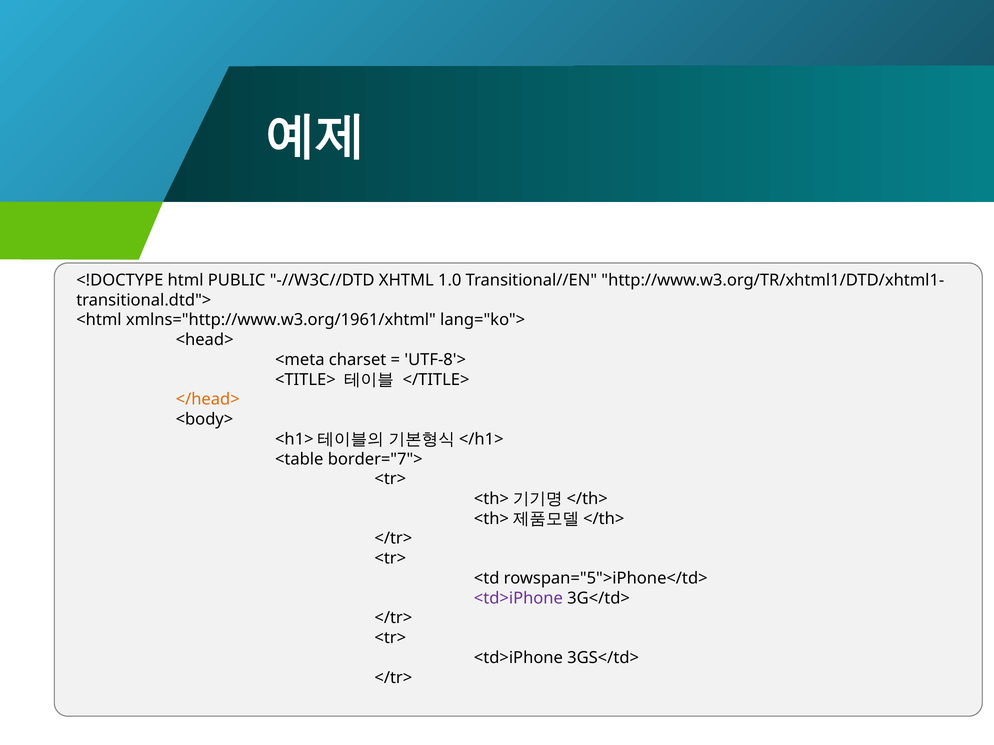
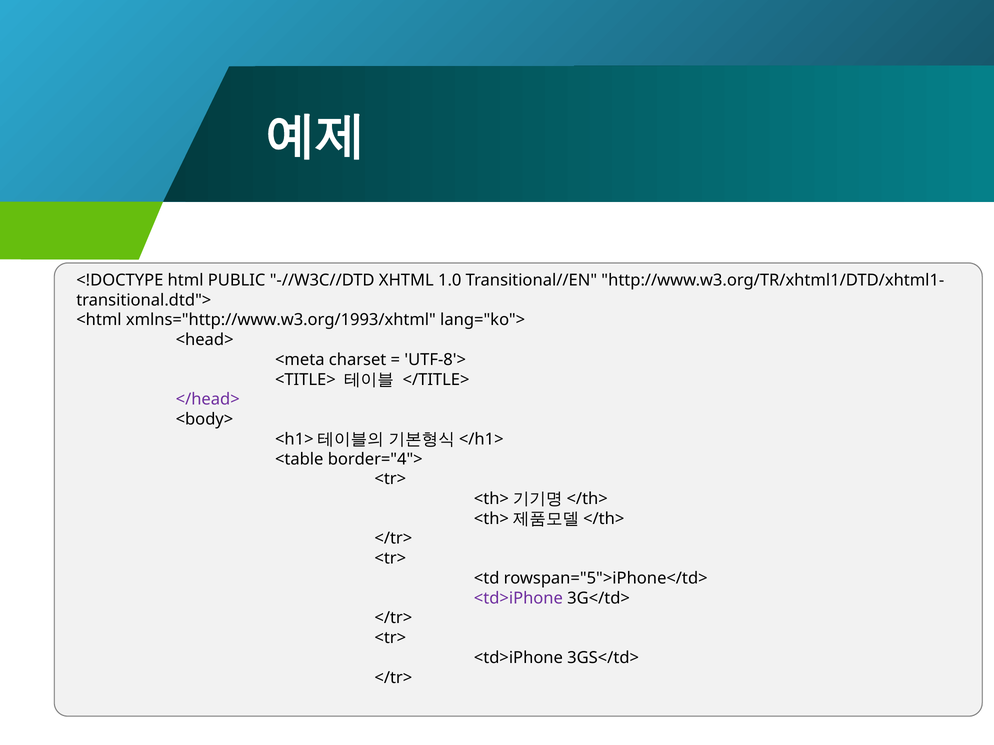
xmlns="http://www.w3.org/1961/xhtml: xmlns="http://www.w3.org/1961/xhtml -> xmlns="http://www.w3.org/1993/xhtml (281, 320)
</head> colour: orange -> purple (208, 400)
border="7">: border="7"> -> border="4"> (375, 459)
